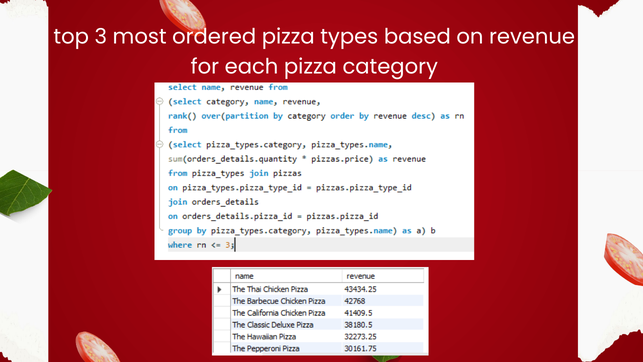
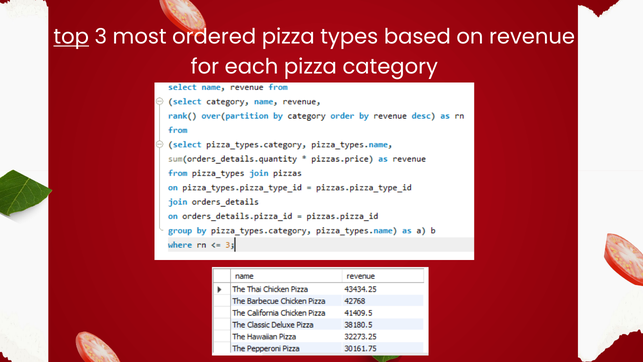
top underline: none -> present (71, 37)
